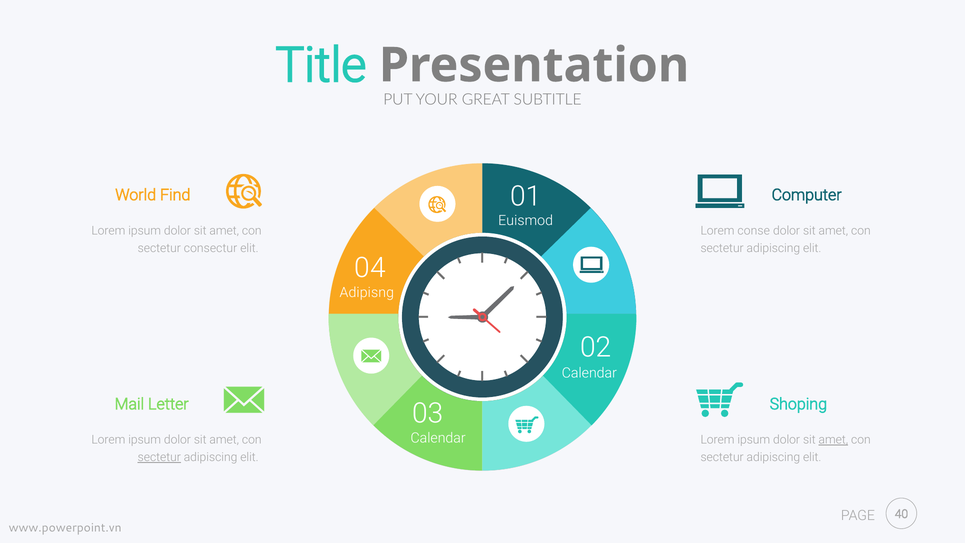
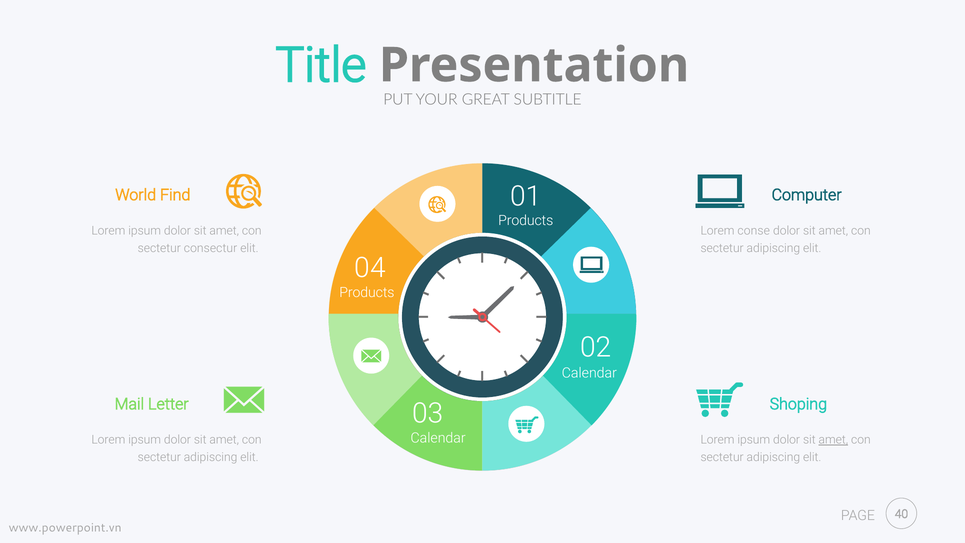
Euismod: Euismod -> Products (526, 220)
Adipisng: Adipisng -> Products (367, 292)
sectetur underline: present -> none (159, 457)
